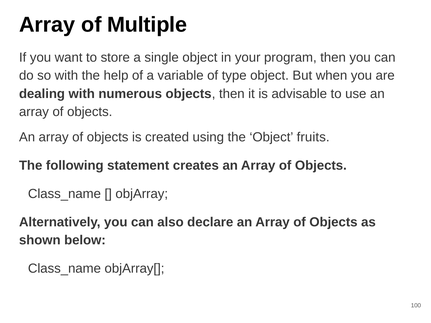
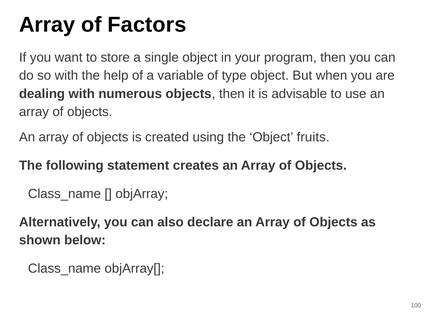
Multiple: Multiple -> Factors (147, 25)
